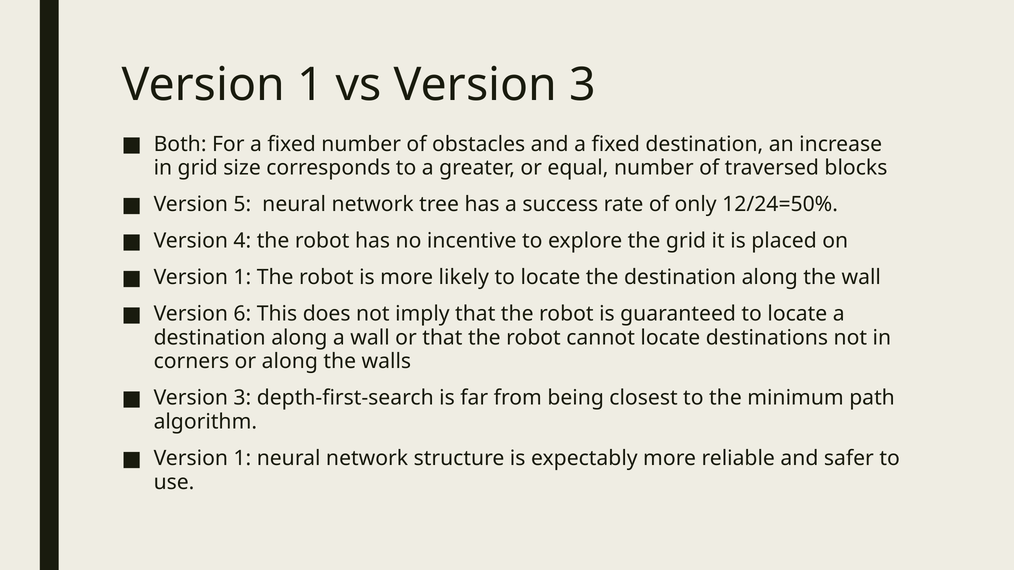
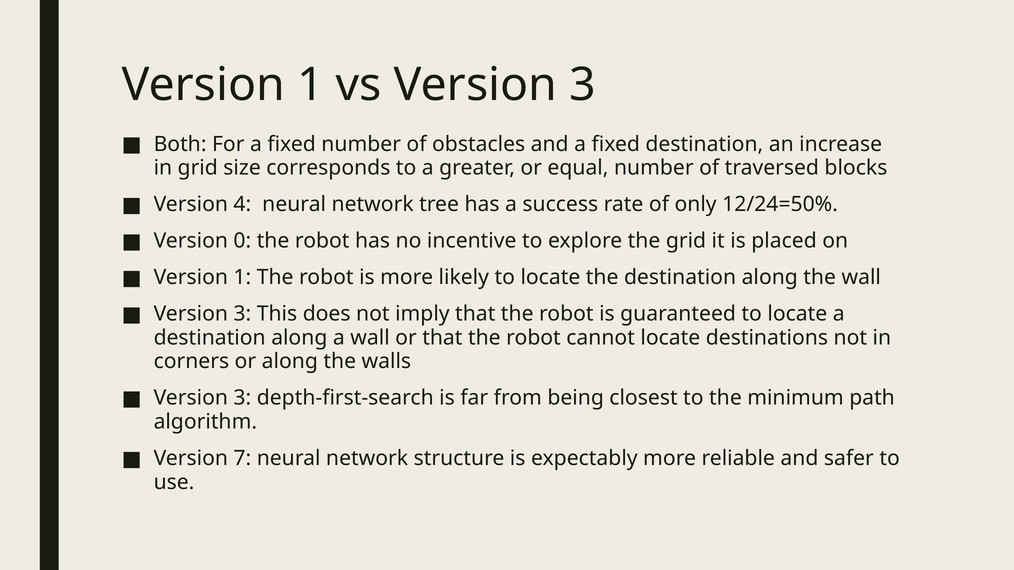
5: 5 -> 4 (242, 204)
4: 4 -> 0 (242, 241)
6: 6 -> 3 (242, 314)
1: 1 -> 7 (242, 459)
